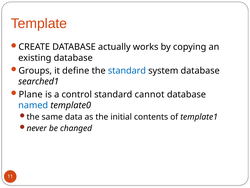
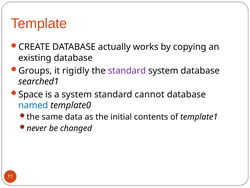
define: define -> rigidly (76, 71)
standard colour: blue -> purple (127, 71)
Plane: Plane -> Space (31, 94)
a control: control -> system (77, 94)
